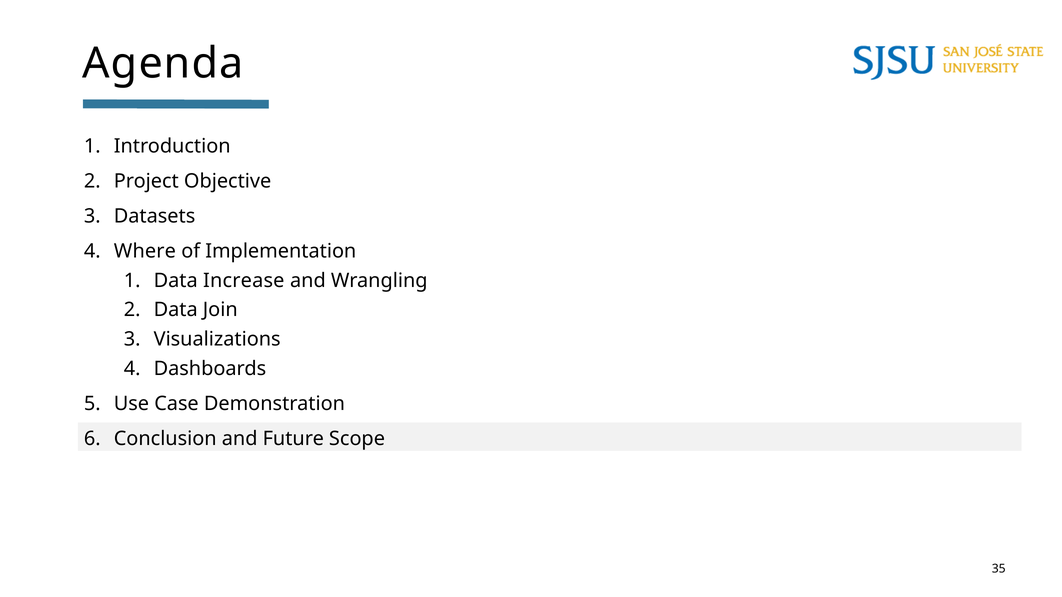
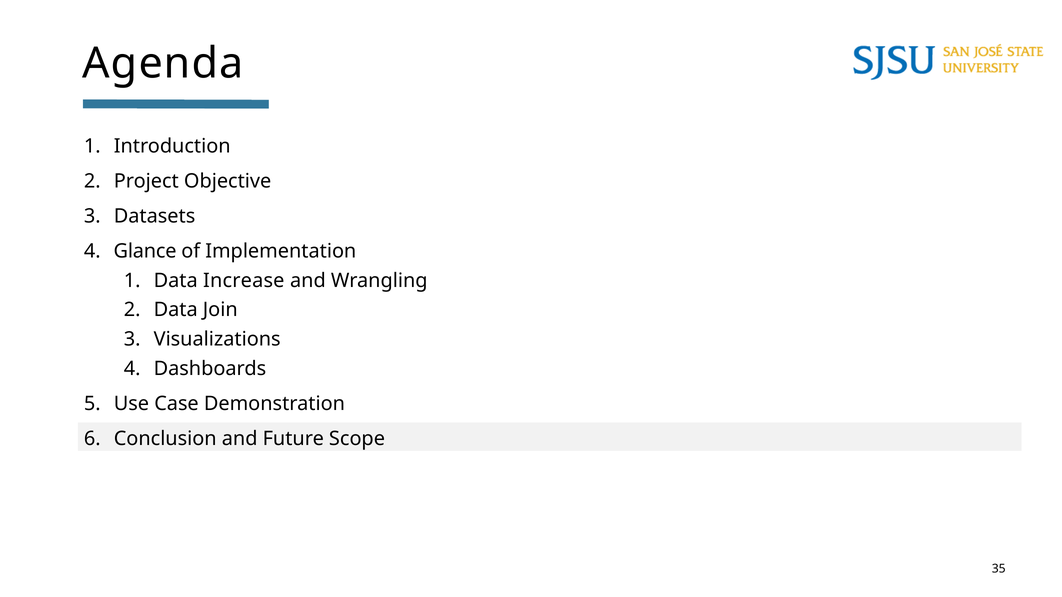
Where: Where -> Glance (145, 251)
